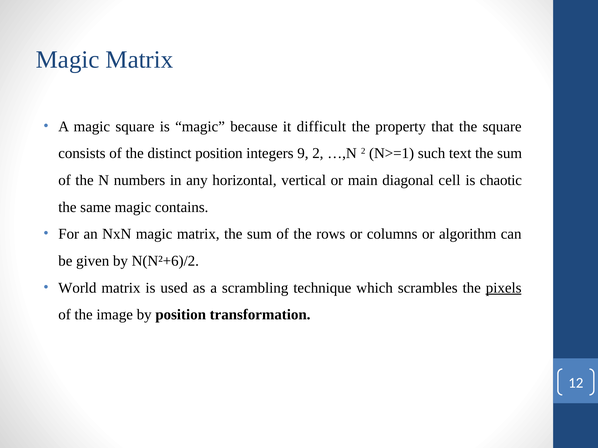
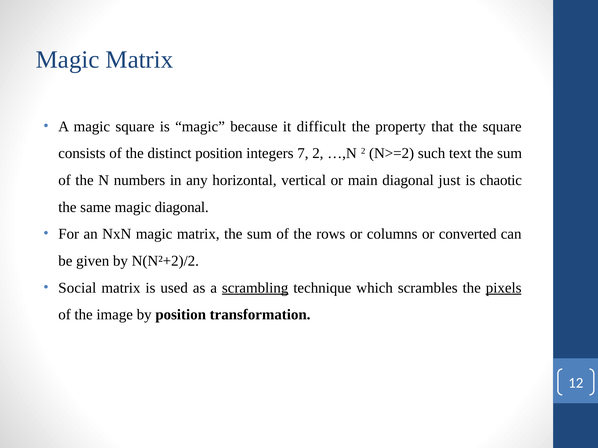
9: 9 -> 7 (303, 154)
N>=1: N>=1 -> N>=2 (392, 154)
cell: cell -> just (449, 180)
magic contains: contains -> diagonal (182, 207)
algorithm: algorithm -> converted (468, 234)
N(N²+6)/2: N(N²+6)/2 -> N(N²+2)/2 (165, 261)
World: World -> Social (77, 288)
scrambling underline: none -> present (255, 288)
